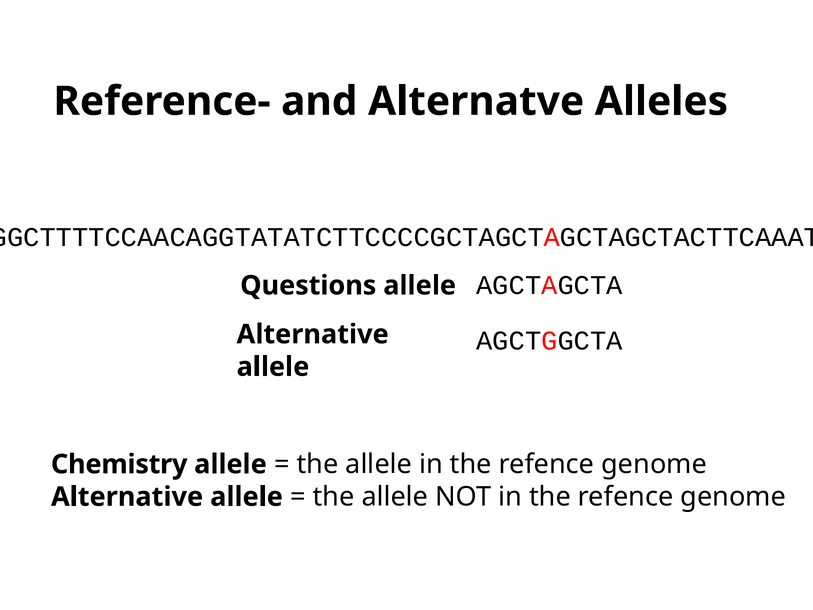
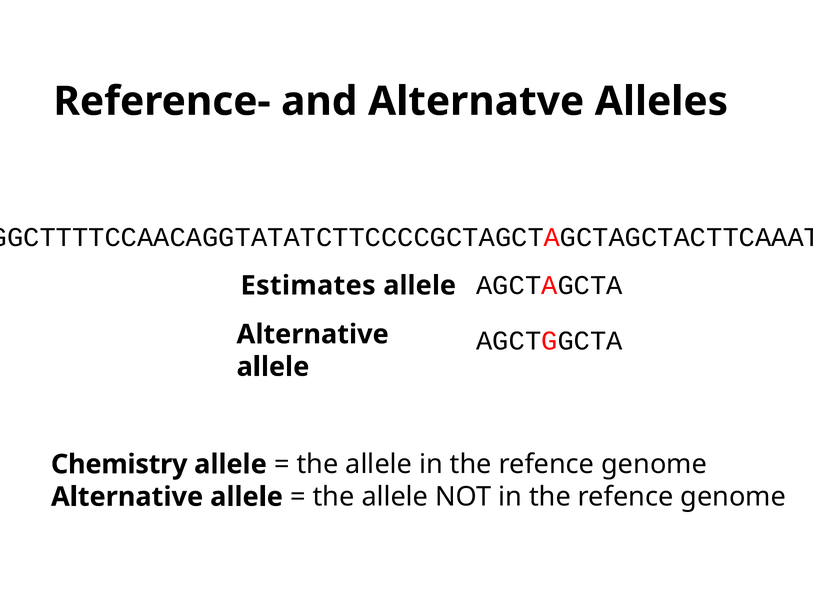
Questions: Questions -> Estimates (308, 285)
